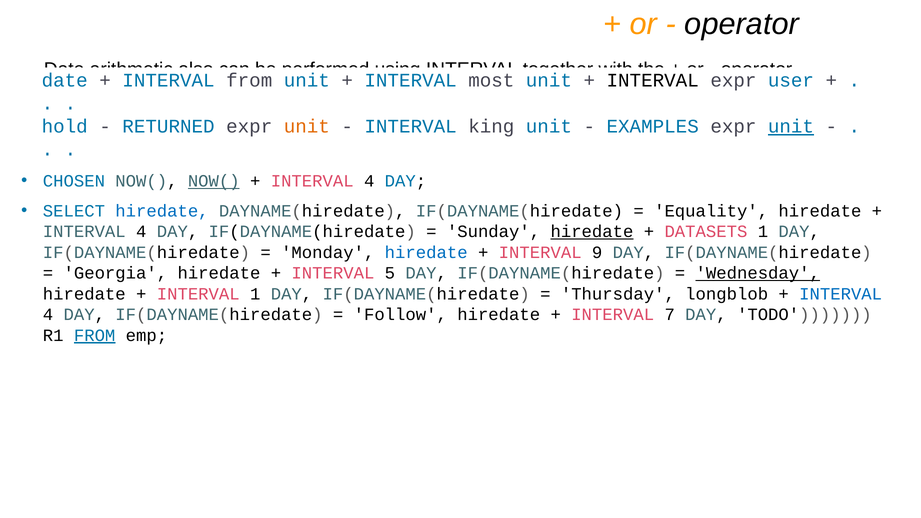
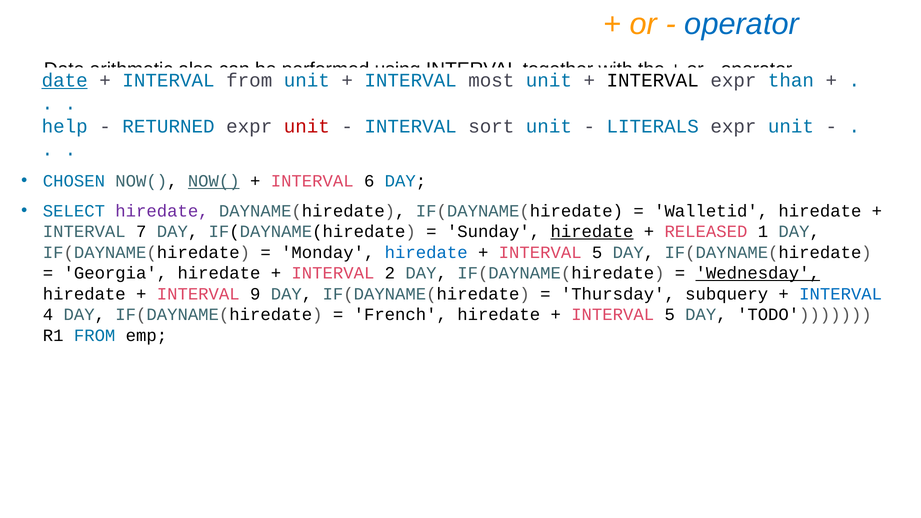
operator colour: black -> blue (742, 24)
date underline: none -> present (65, 80)
user: user -> than (791, 80)
hold: hold -> help (65, 126)
unit colour: orange -> red (307, 126)
king: king -> sort (491, 126)
EXAMPLES: EXAMPLES -> LITERALS (653, 126)
unit underline: present -> none (791, 126)
4: 4 -> 6 (369, 181)
hiredate colour: blue -> purple (162, 211)
Equality: Equality -> Walletid (711, 211)
4: 4 -> 7 (141, 232)
DATASETS: DATASETS -> RELEASED (706, 232)
9: 9 -> 5 (597, 252)
5: 5 -> 2 (390, 273)
INTERVAL 1: 1 -> 9 (255, 294)
longblob: longblob -> subquery (727, 294)
Follow: Follow -> French (400, 315)
7: 7 -> 5 (670, 315)
FROM underline: present -> none (95, 335)
